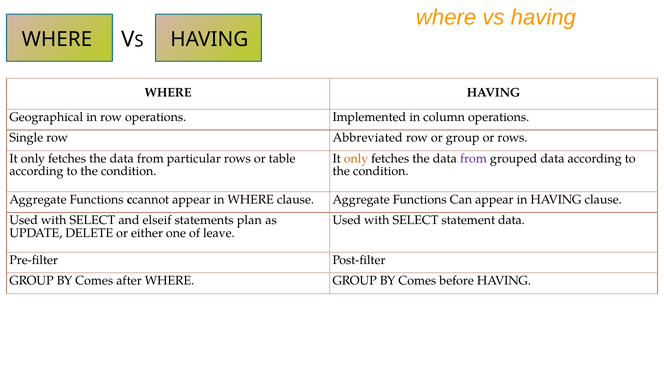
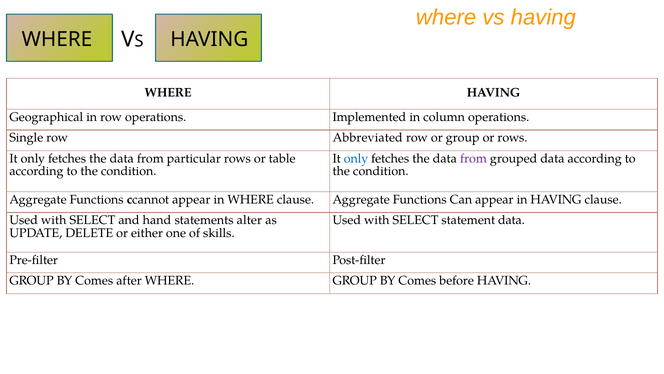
only colour: orange -> blue (356, 158)
elseif: elseif -> hand (157, 220)
plan: plan -> alter (249, 220)
leave: leave -> skills (219, 233)
